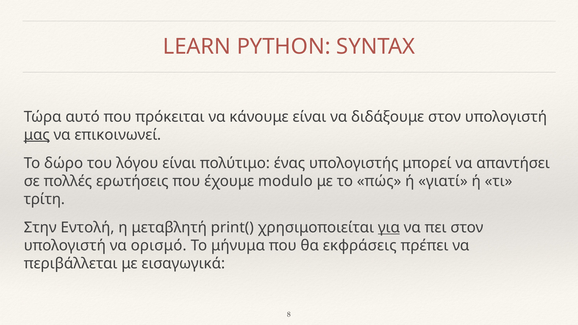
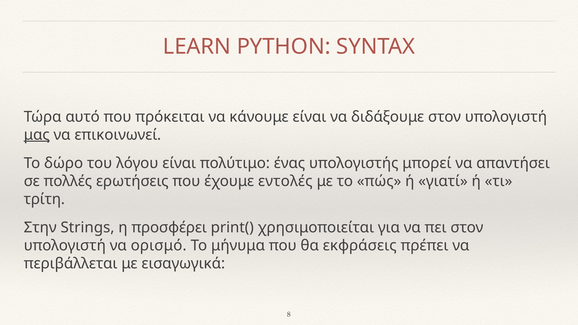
modulo: modulo -> εντολές (285, 181)
Εντολή: Εντολή -> Strings (87, 228)
μεταβλητή: μεταβλητή -> προσφέρει (169, 228)
για underline: present -> none (389, 228)
